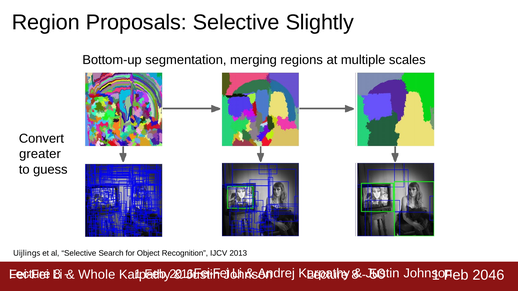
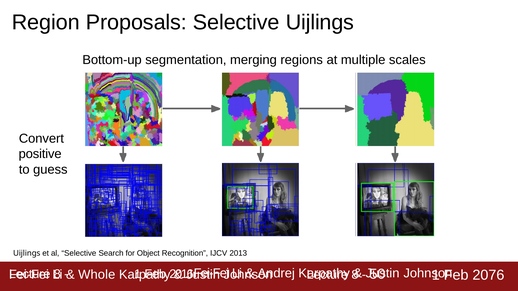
Selective Slightly: Slightly -> Uijlings (320, 22)
greater: greater -> positive (40, 154)
2046: 2046 -> 2076 (488, 276)
